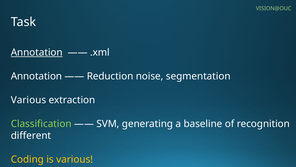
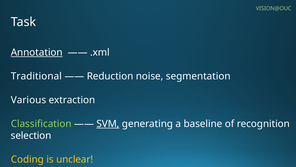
Annotation: Annotation -> Traditional (36, 76)
SVM underline: none -> present (108, 123)
different: different -> selection (31, 135)
is various: various -> unclear (75, 159)
